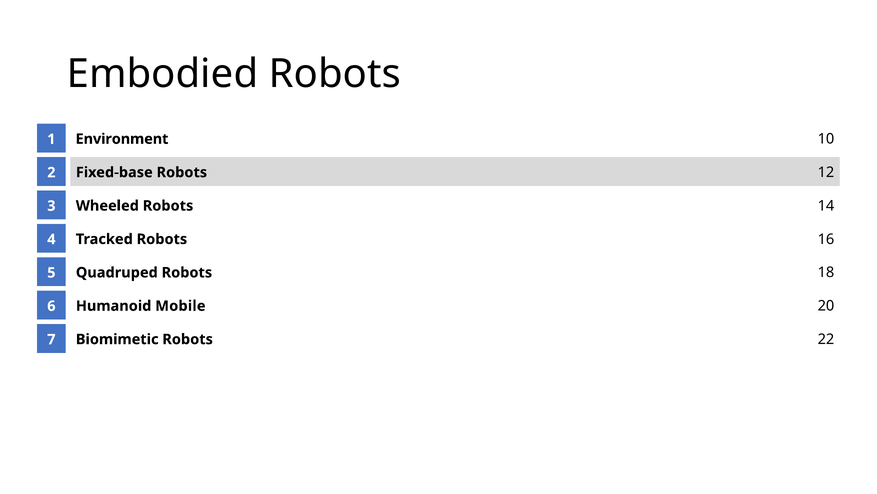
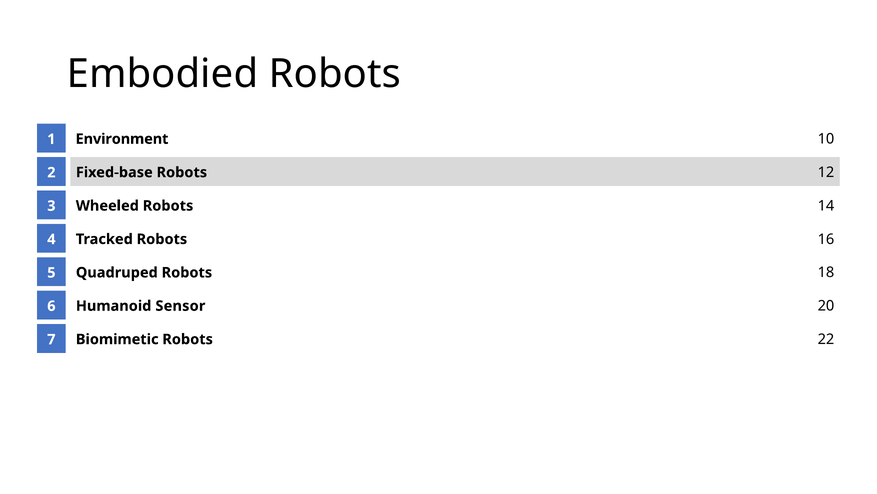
Mobile: Mobile -> Sensor (180, 306)
